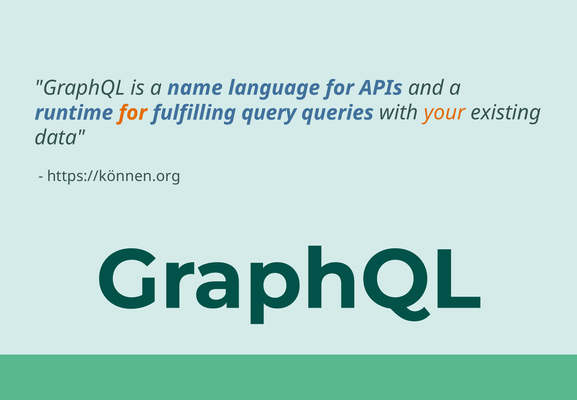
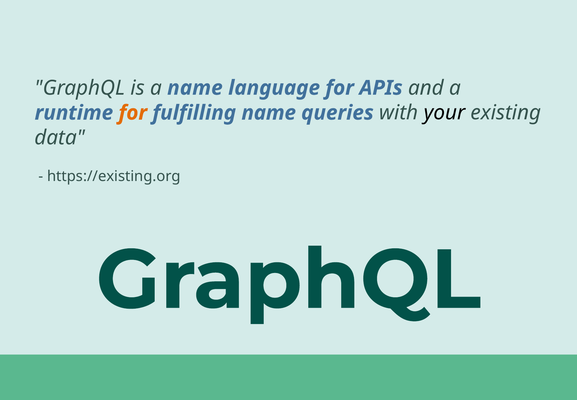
fulfilling query: query -> name (269, 113)
your colour: orange -> black (444, 113)
https://können.org: https://können.org -> https://existing.org (114, 176)
